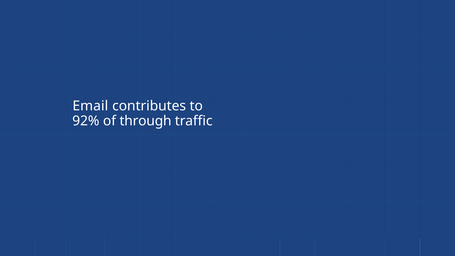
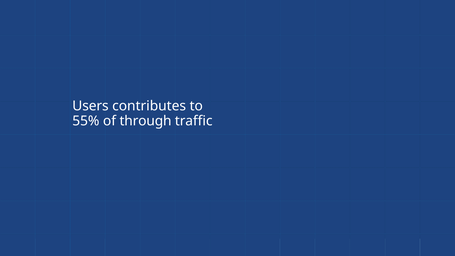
Email: Email -> Users (90, 106)
92%: 92% -> 55% (86, 121)
